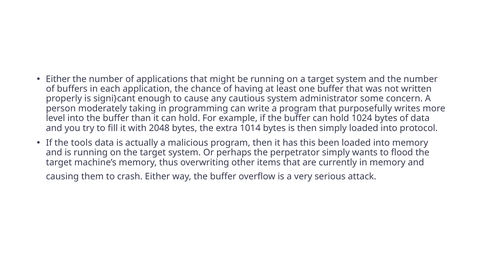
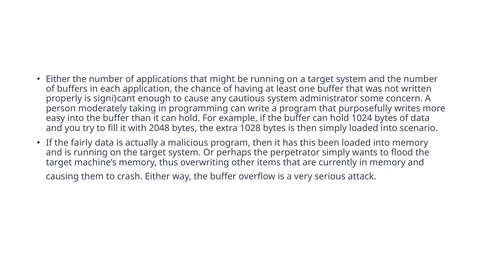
level: level -> easy (56, 118)
1014: 1014 -> 1028 (250, 128)
protocol: protocol -> scenario (419, 128)
tools: tools -> fairly (82, 143)
